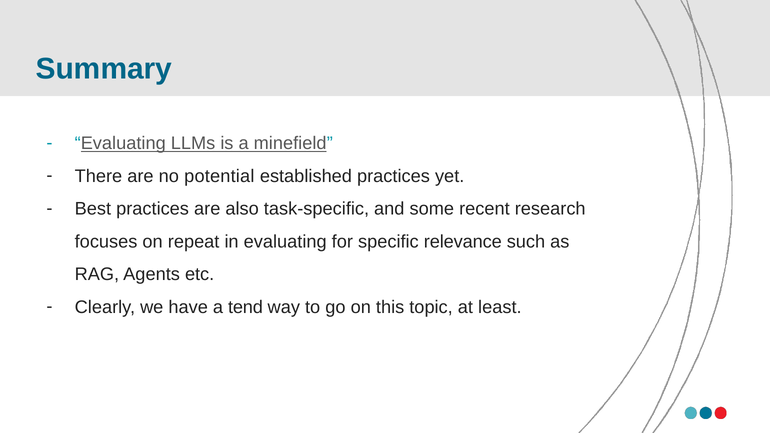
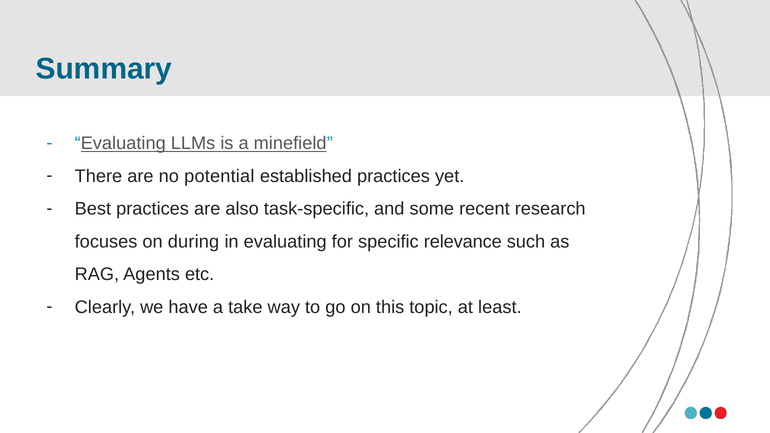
repeat: repeat -> during (194, 242)
tend: tend -> take (245, 307)
